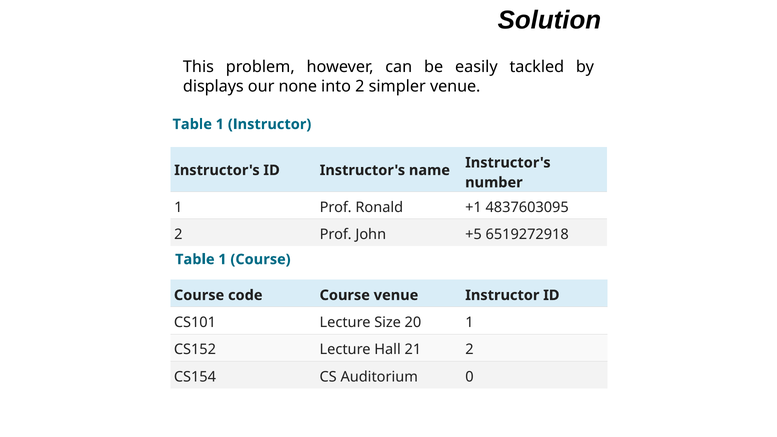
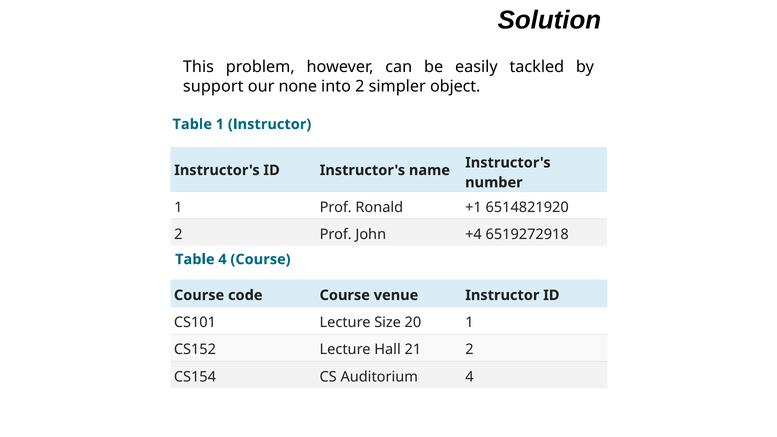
displays: displays -> support (213, 87)
simpler venue: venue -> object (455, 87)
4837603095: 4837603095 -> 6514821920 (527, 207)
+5: +5 -> +4 (473, 235)
1: 1 -> 4 (222, 259)
Auditorium 0: 0 -> 4 (469, 377)
